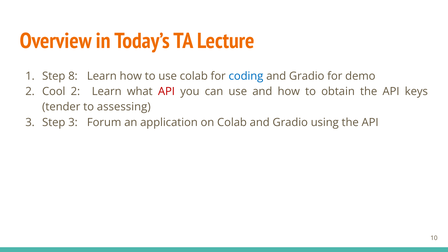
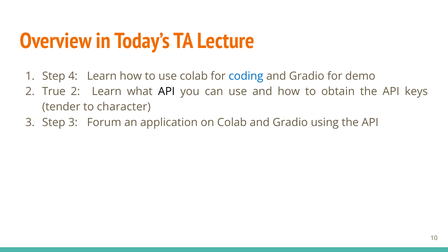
8: 8 -> 4 (73, 76)
Cool: Cool -> True (54, 91)
API colour: red -> black (166, 91)
assessing: assessing -> character (124, 107)
